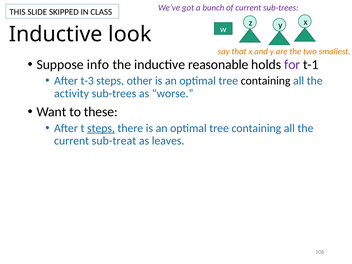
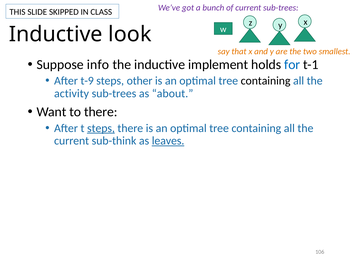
reasonable: reasonable -> implement (218, 65)
for colour: purple -> blue (292, 65)
t-3: t-3 -> t-9 (87, 81)
worse: worse -> about (173, 93)
to these: these -> there (101, 112)
sub-treat: sub-treat -> sub-think (114, 141)
leaves underline: none -> present (168, 141)
